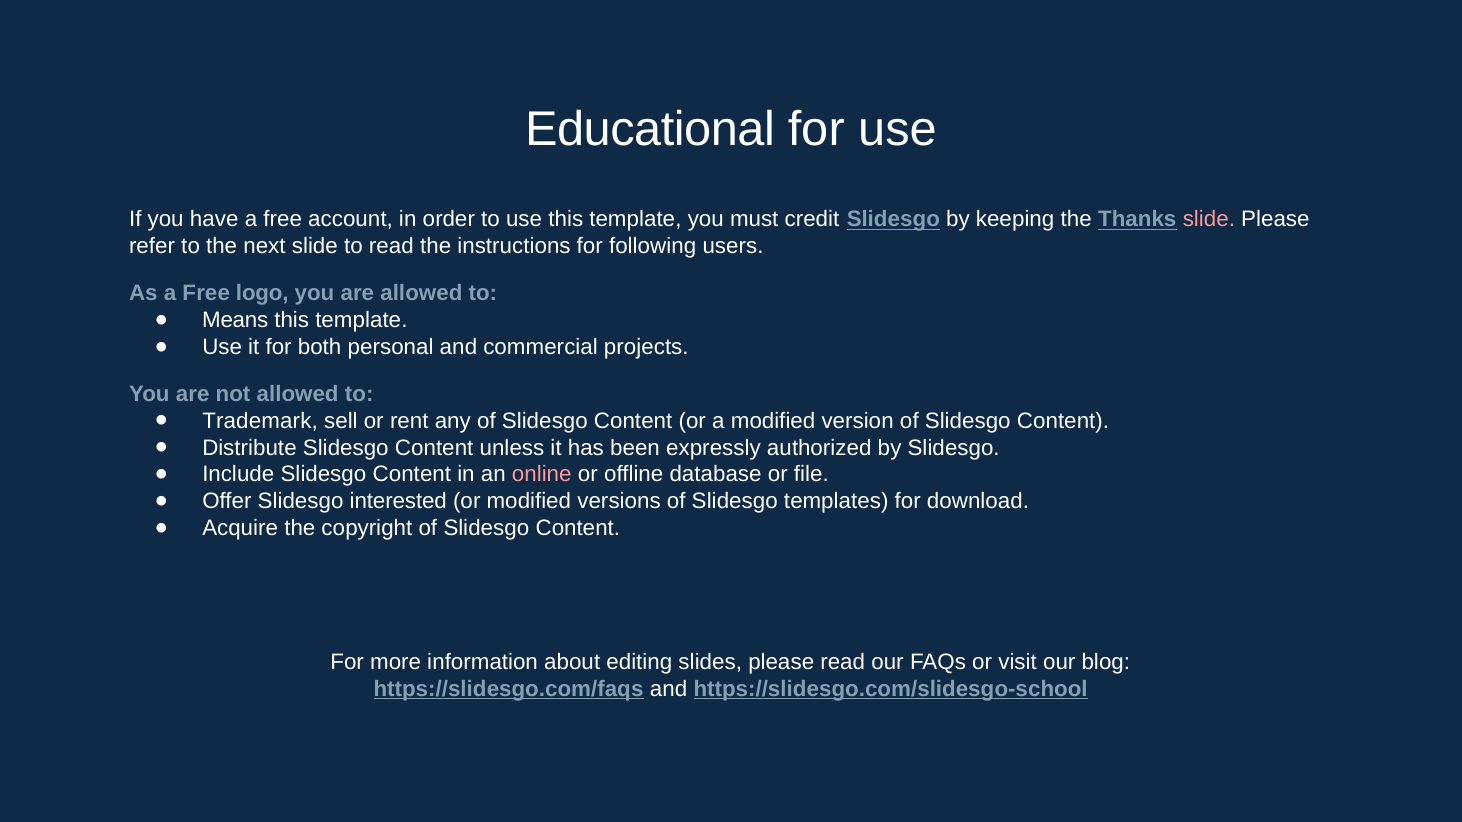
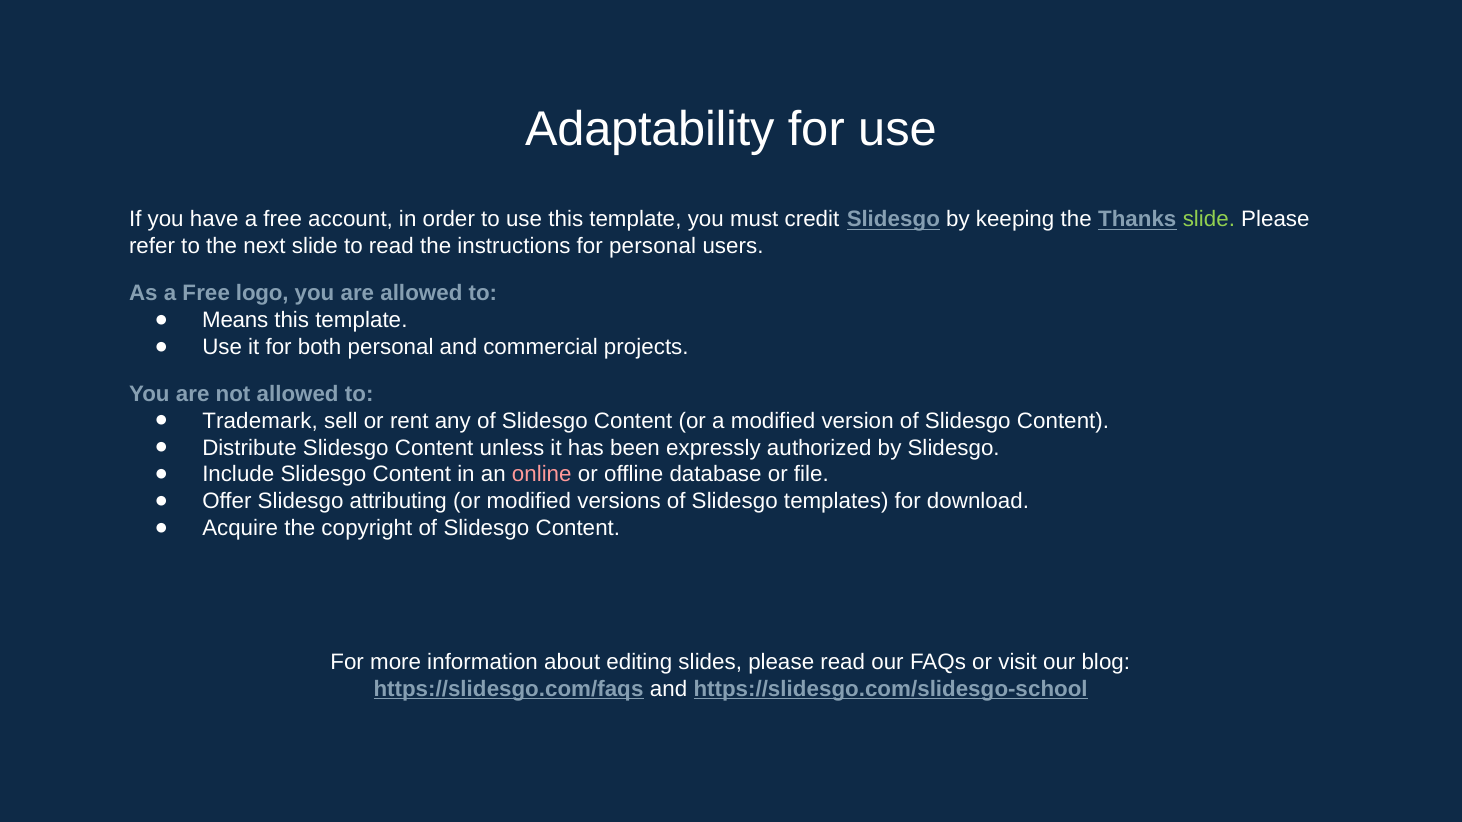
Educational: Educational -> Adaptability (650, 129)
slide colour: pink -> light green (1209, 219)
for following: following -> personal (653, 246)
interested: interested -> attributing (398, 502)
